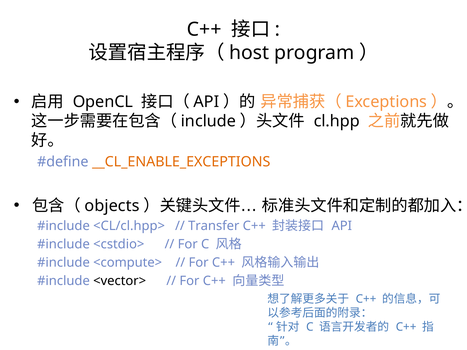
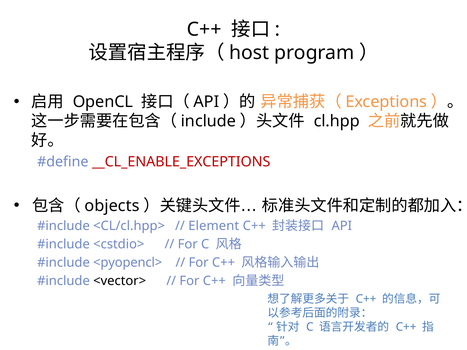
__CL_ENABLE_EXCEPTIONS colour: orange -> red (181, 162)
Transfer: Transfer -> Element (214, 226)
<compute>: <compute> -> <pyopencl> (128, 263)
